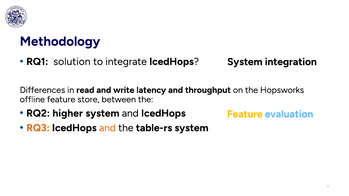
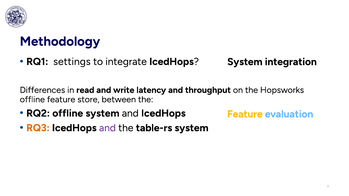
solution: solution -> settings (72, 62)
RQ2 higher: higher -> offline (68, 113)
and colour: orange -> purple (107, 128)
